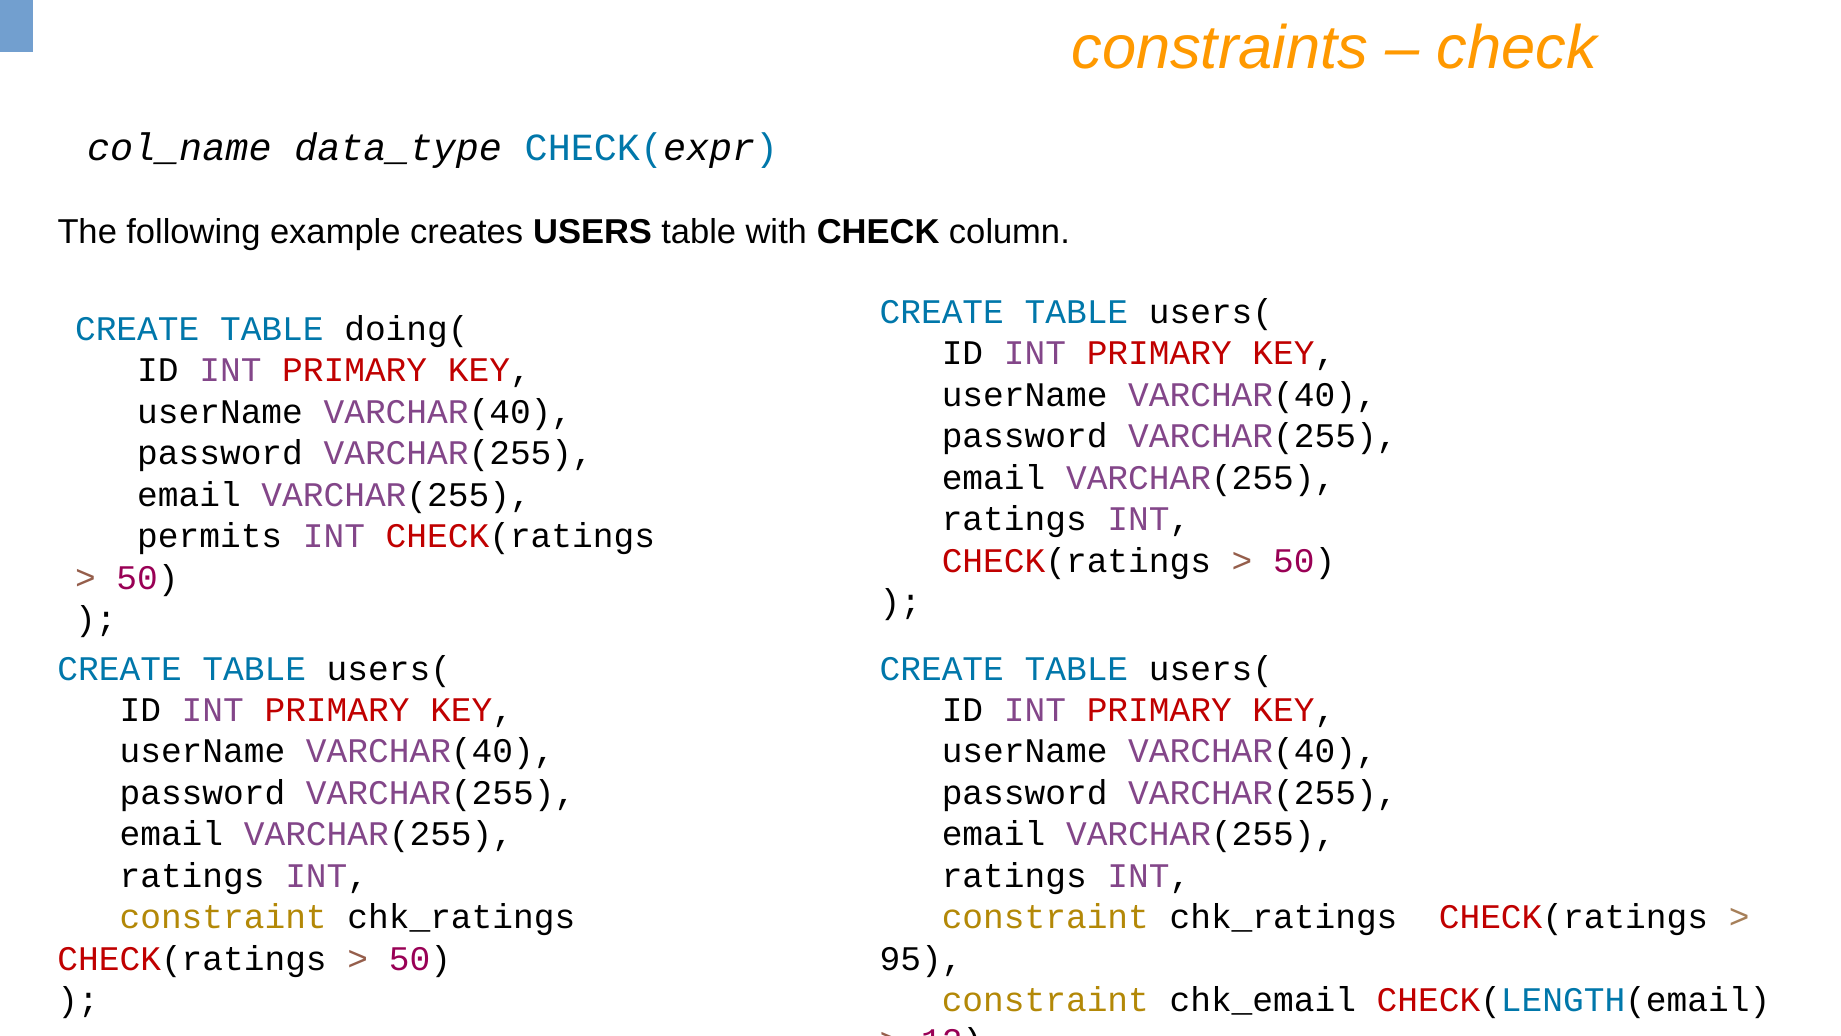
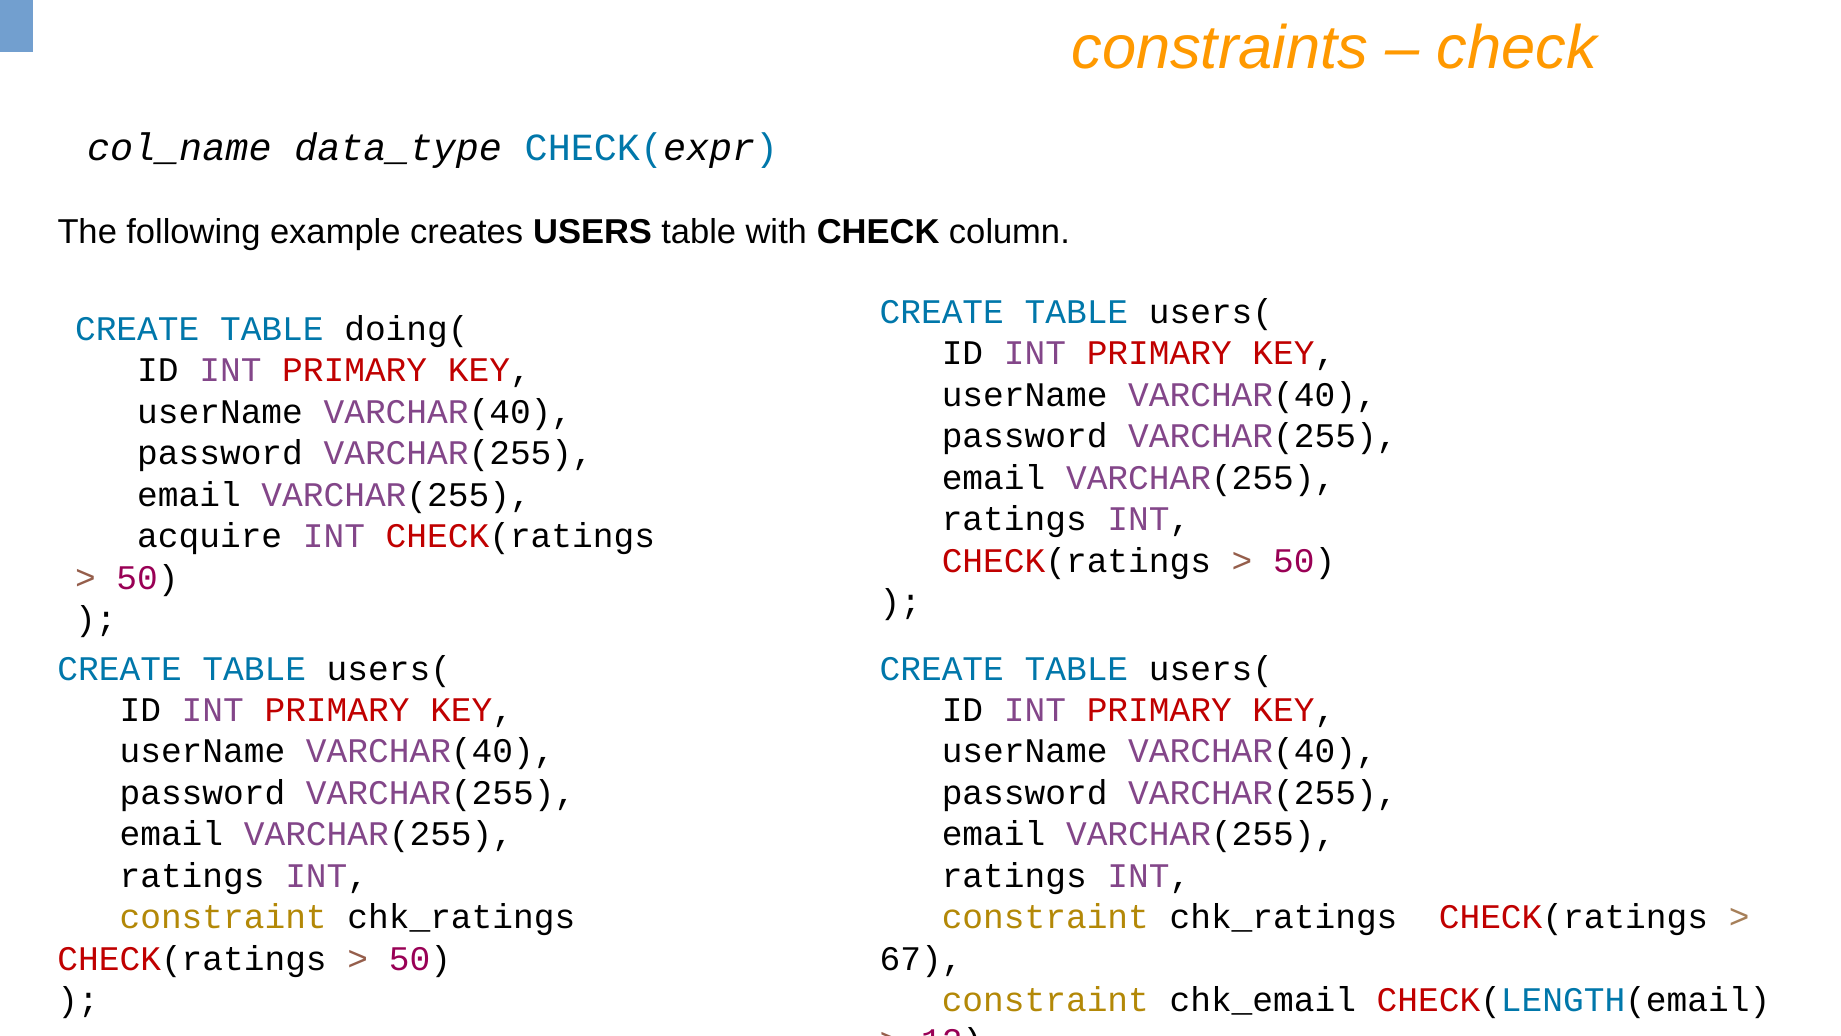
permits: permits -> acquire (210, 536)
95: 95 -> 67 (921, 958)
